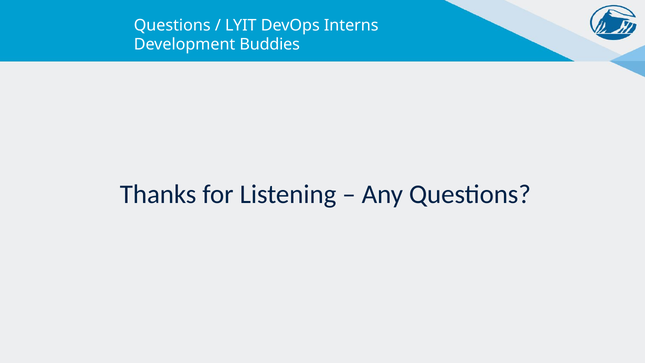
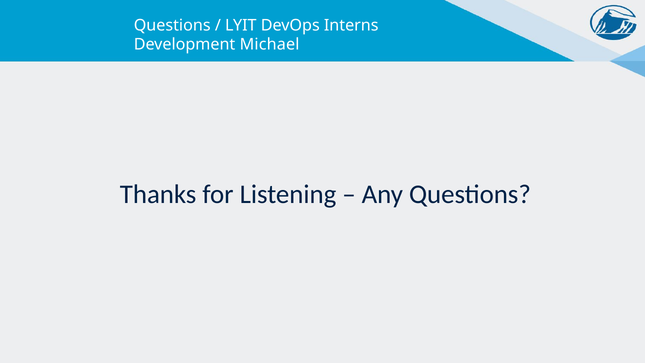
Buddies: Buddies -> Michael (270, 45)
